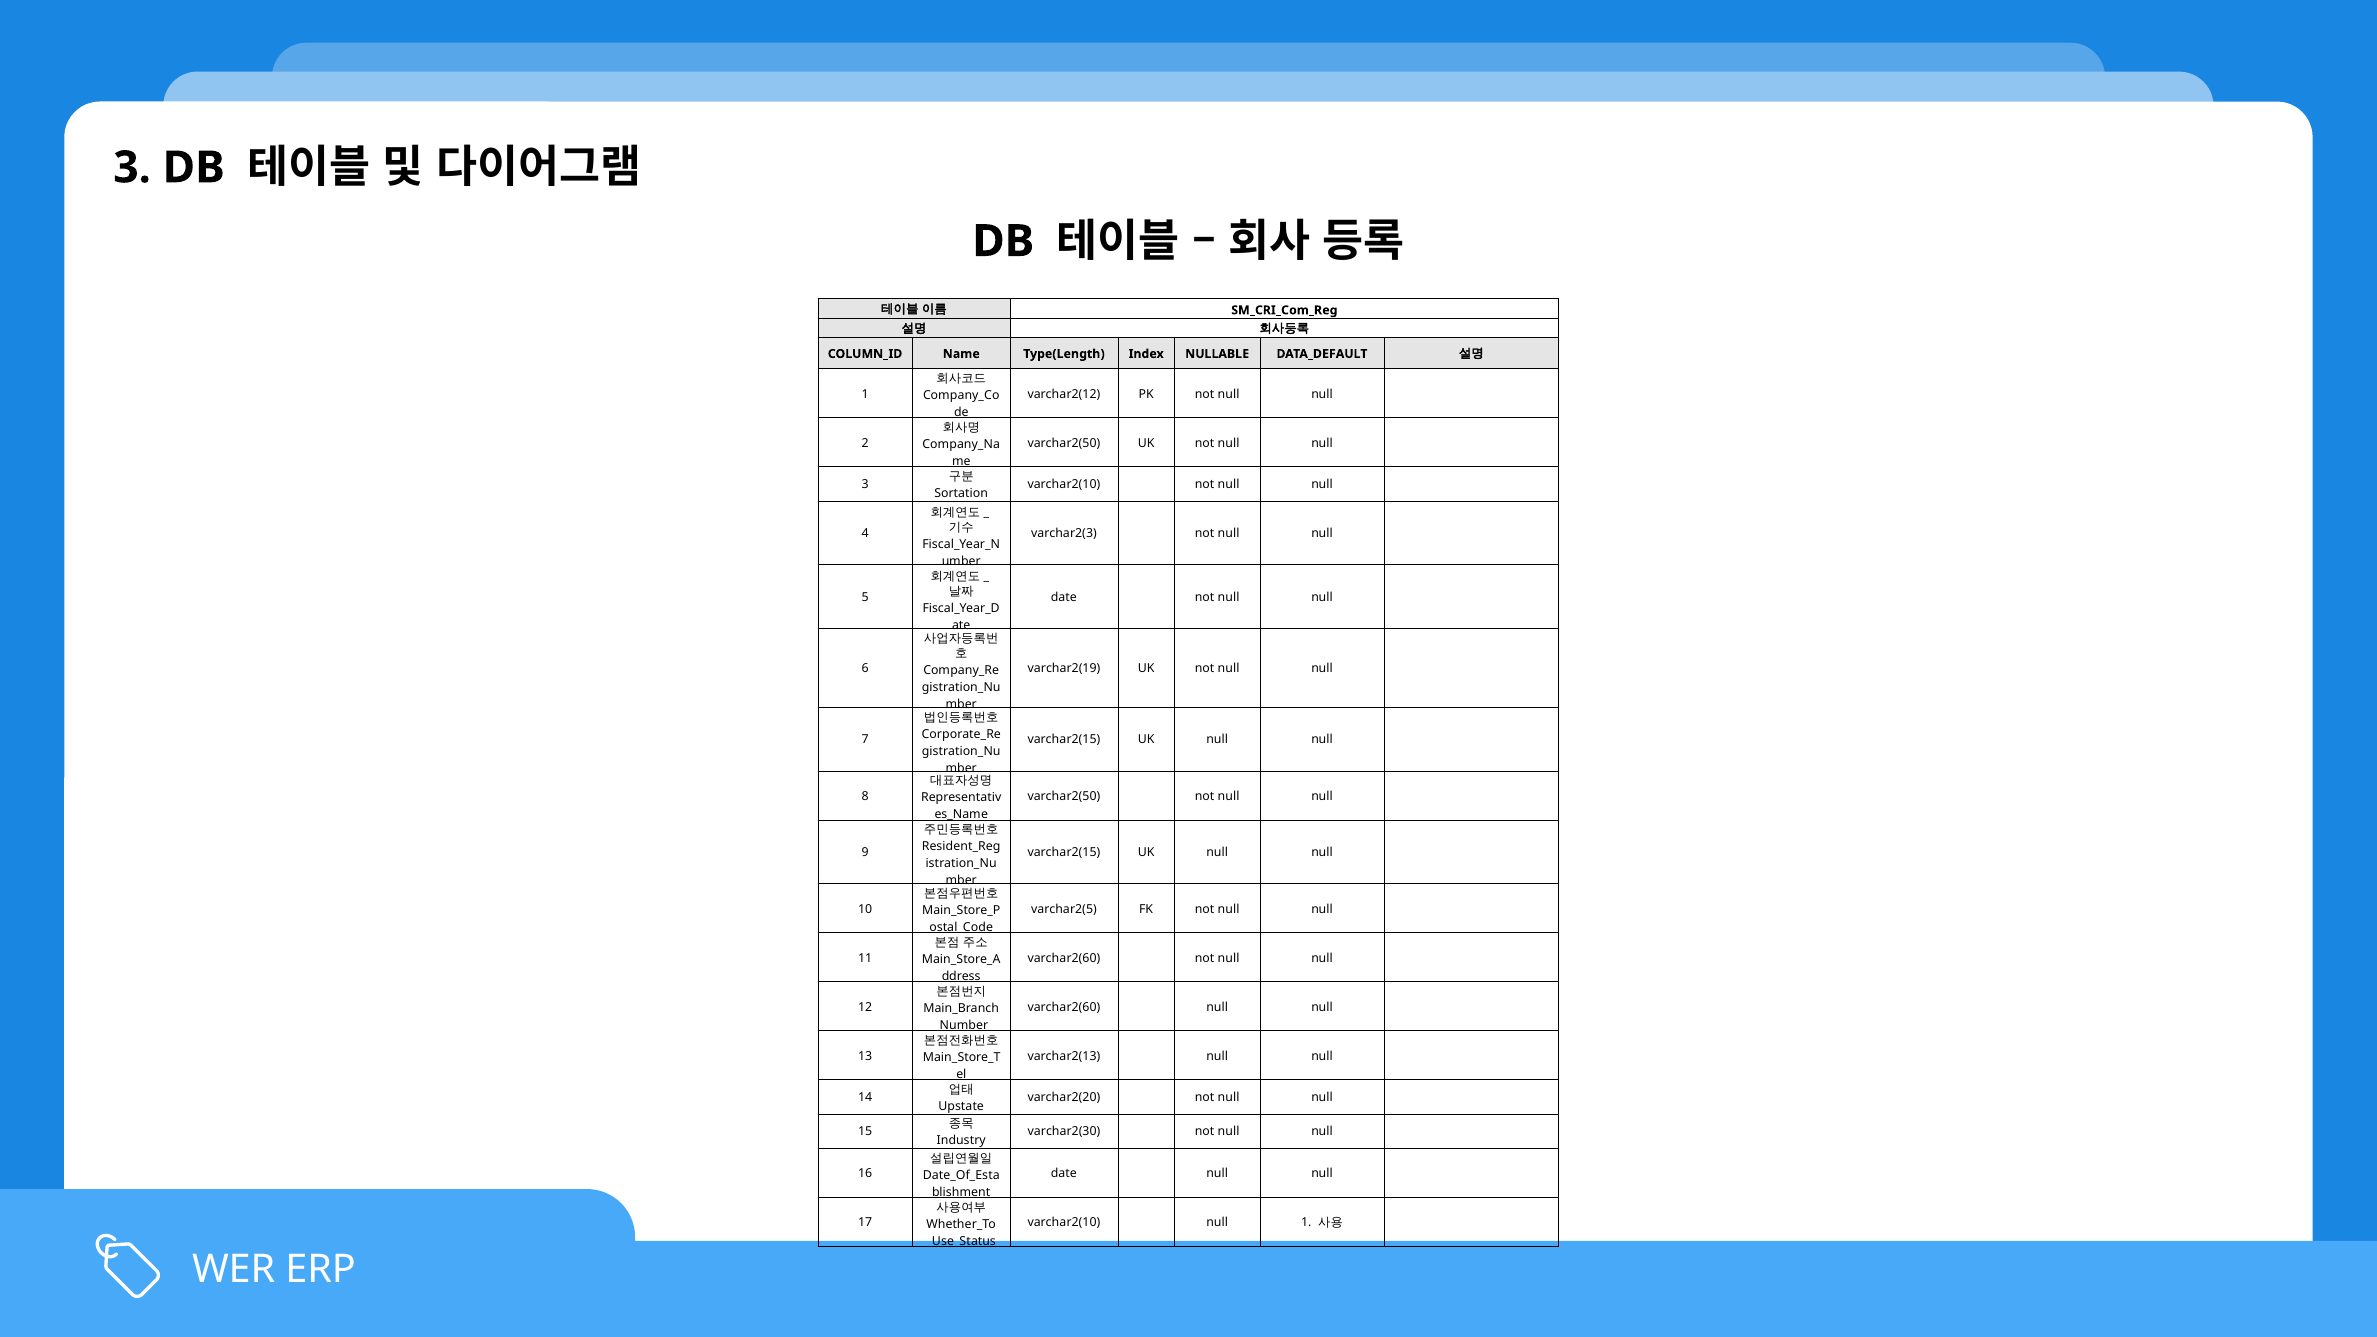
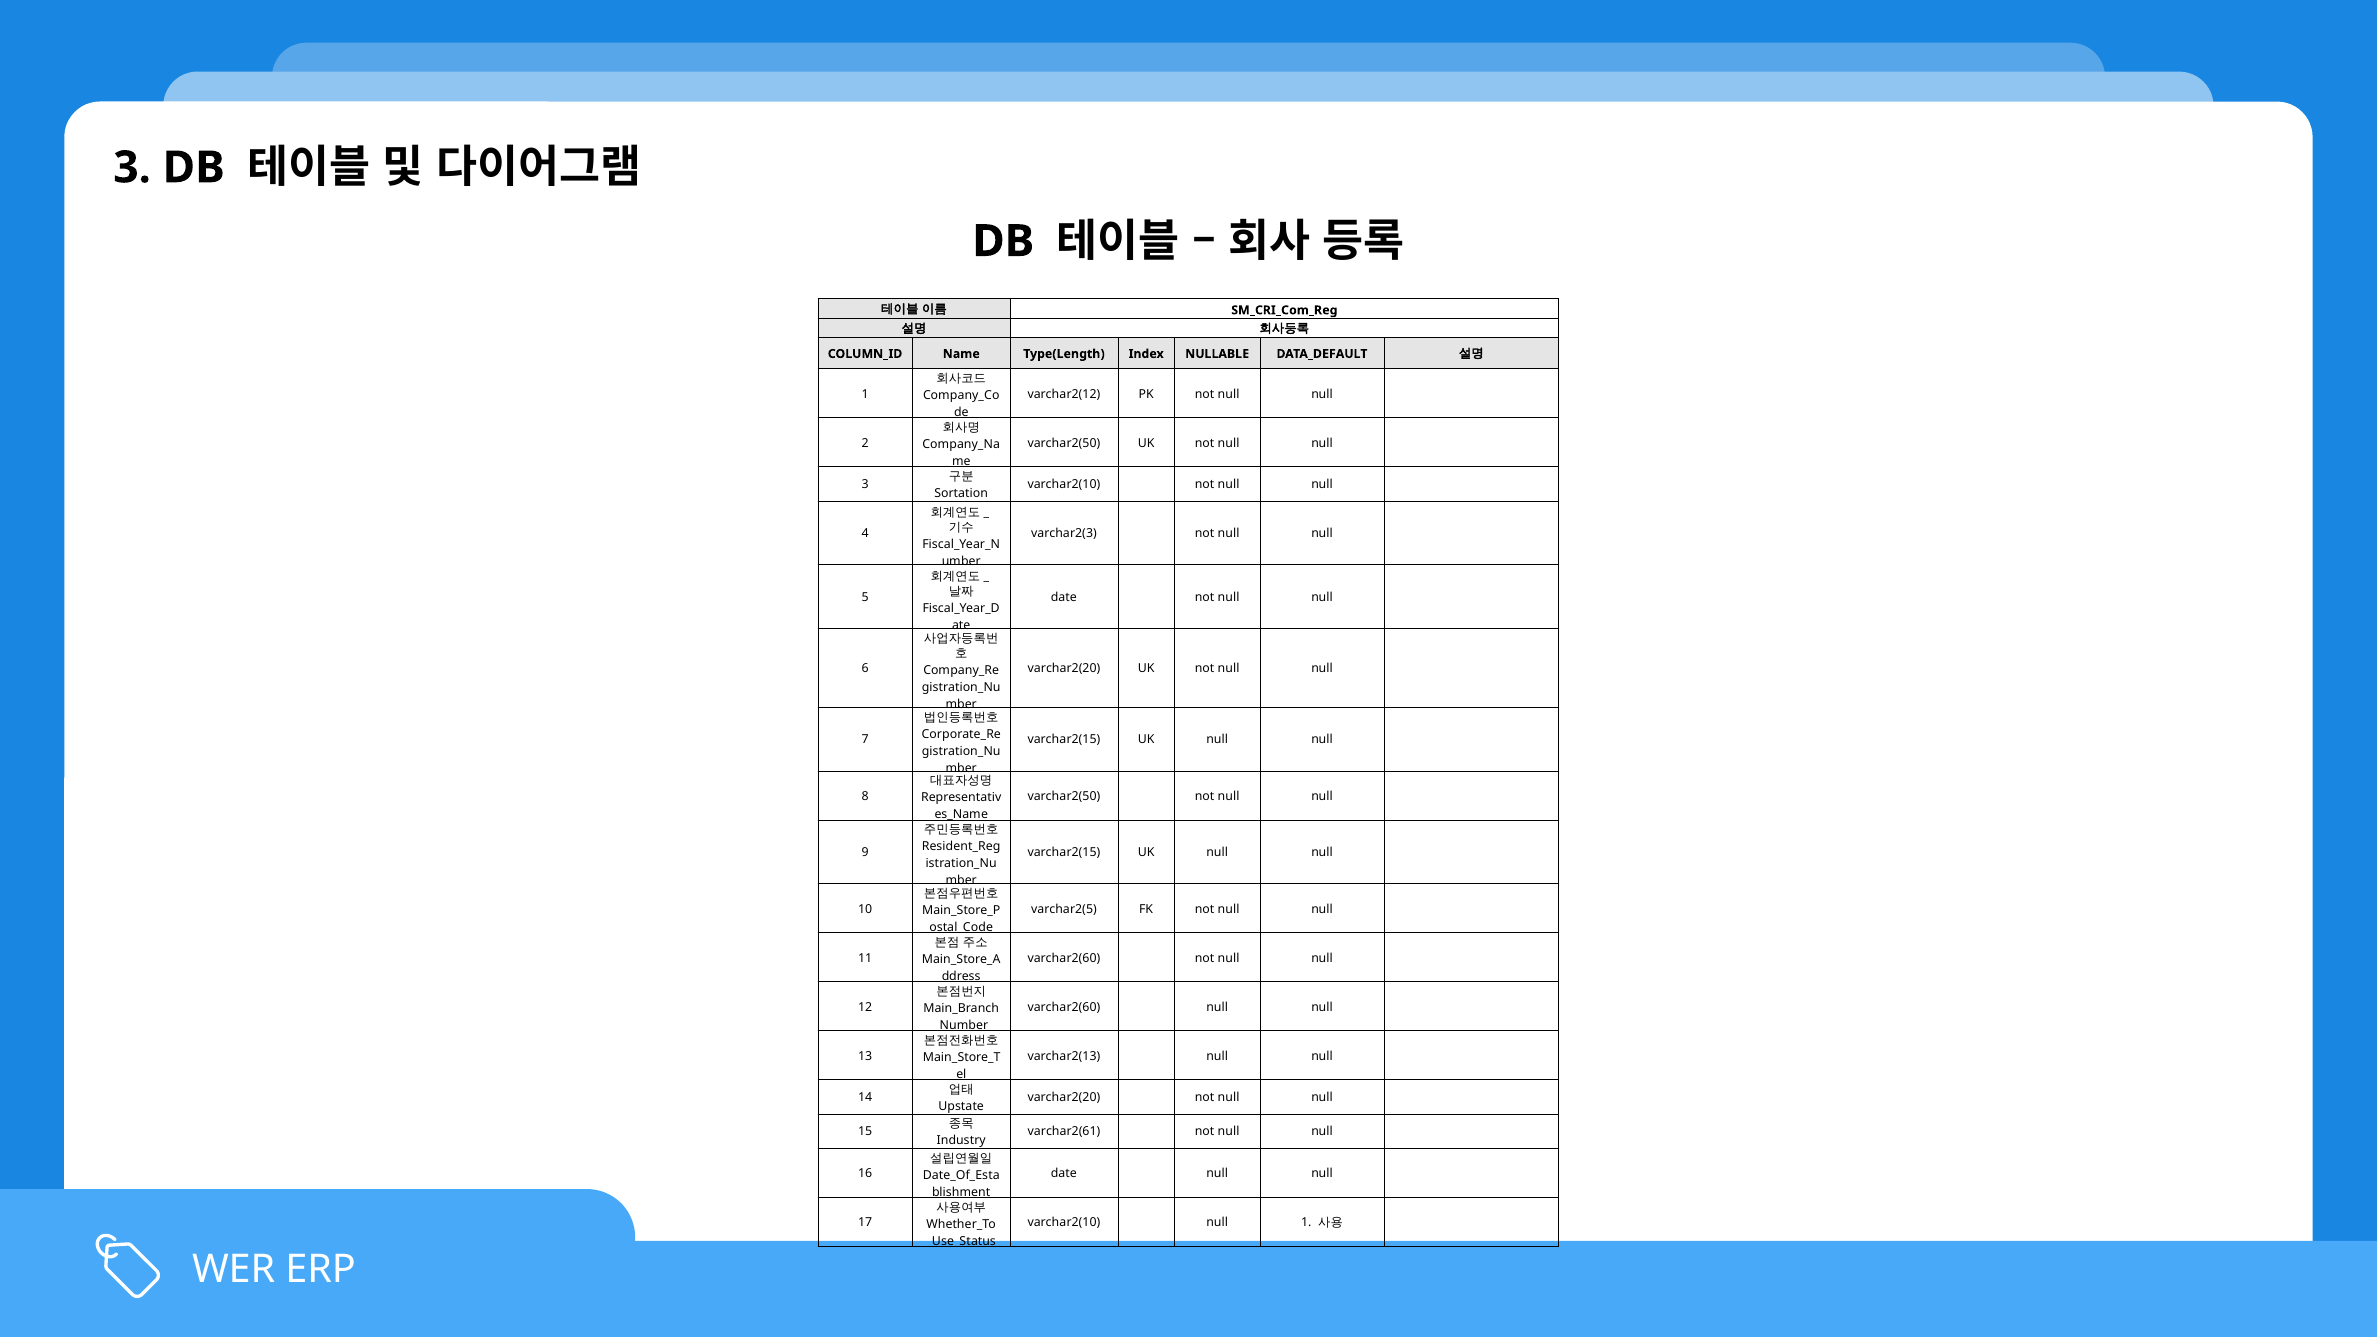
varchar2(19: varchar2(19 -> varchar2(20 (1064, 669)
varchar2(30: varchar2(30 -> varchar2(61 (1064, 1132)
